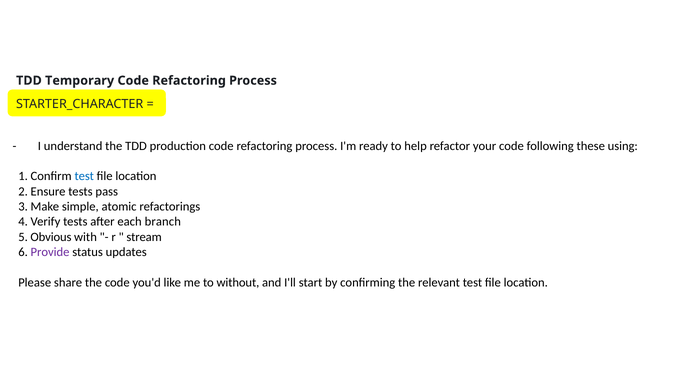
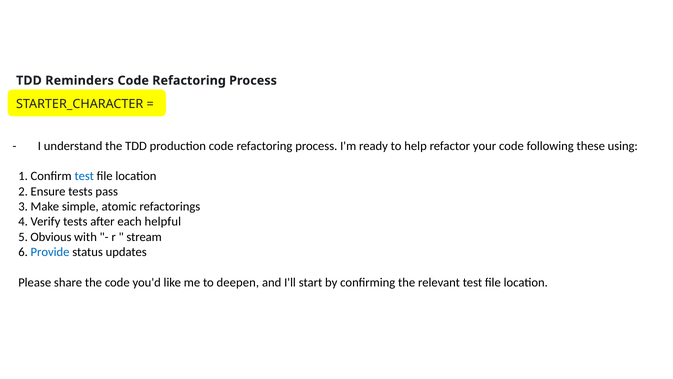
Temporary: Temporary -> Reminders (80, 80)
branch: branch -> helpful (163, 221)
Provide colour: purple -> blue (50, 252)
without: without -> deepen (238, 282)
